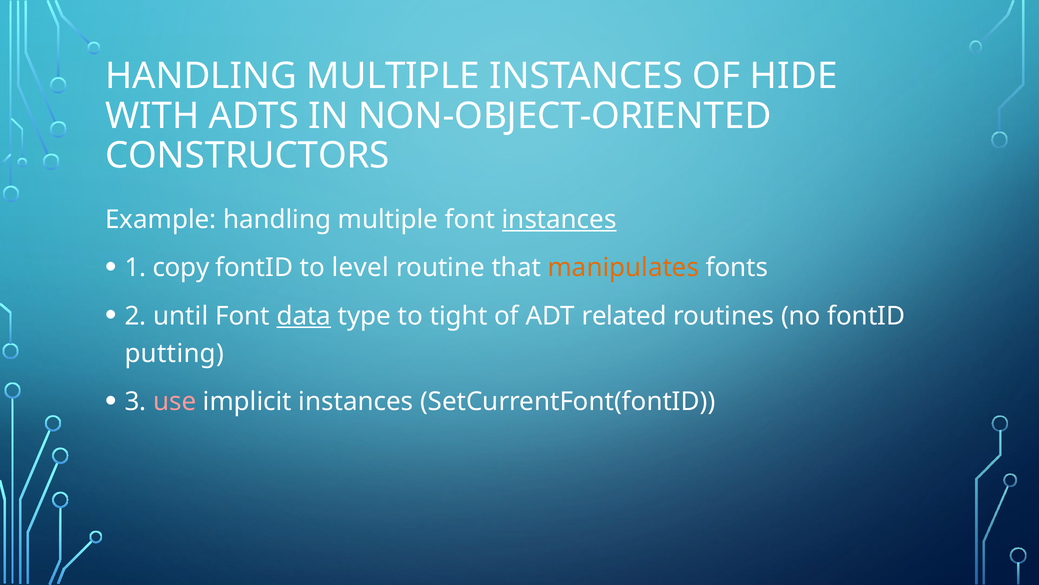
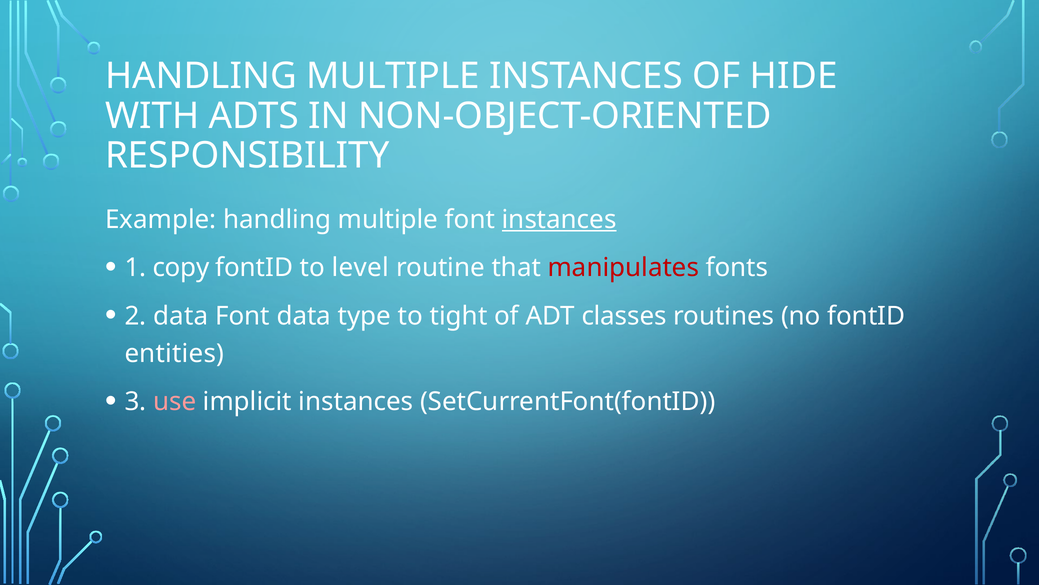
CONSTRUCTORS: CONSTRUCTORS -> RESPONSIBILITY (247, 156)
manipulates colour: orange -> red (623, 267)
2 until: until -> data (181, 316)
data underline: present -> none (304, 316)
related: related -> classes (624, 316)
putting: putting -> entities (174, 353)
